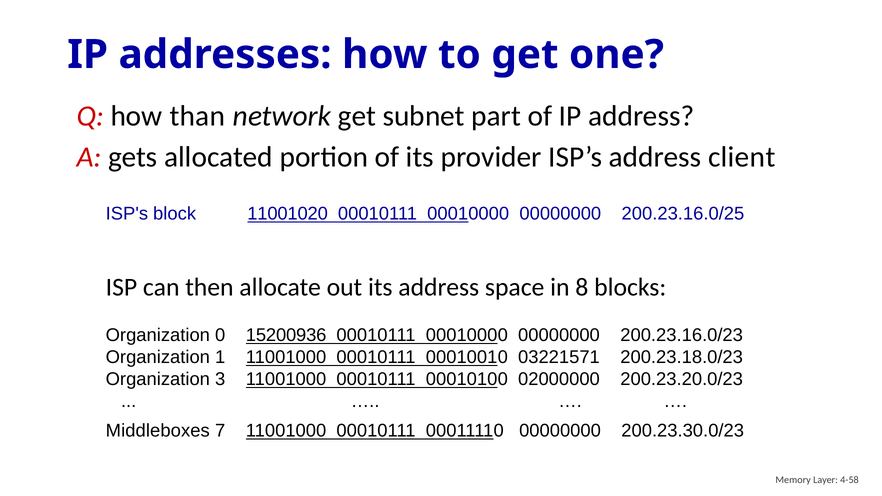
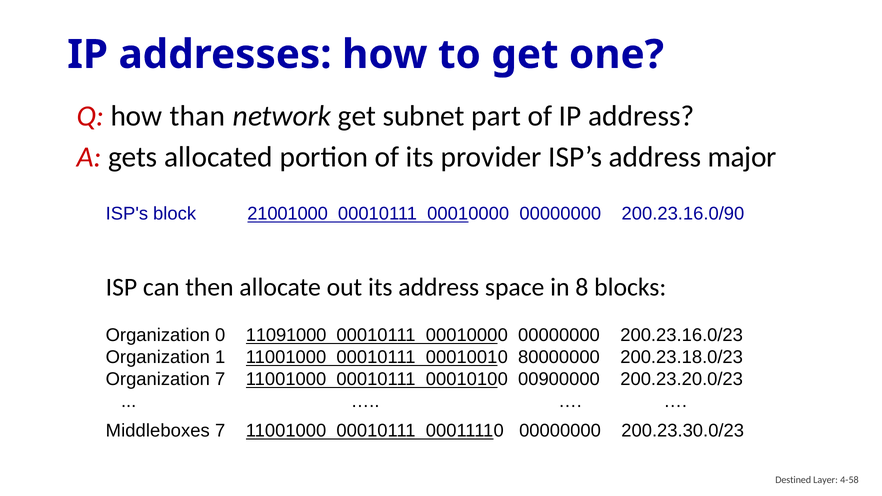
client: client -> major (742, 157)
11001020: 11001020 -> 21001000 (288, 214)
200.23.16.0/25: 200.23.16.0/25 -> 200.23.16.0/90 (683, 214)
15200936: 15200936 -> 11091000 (286, 335)
03221571: 03221571 -> 80000000 (559, 357)
Organization 3: 3 -> 7 (220, 379)
02000000: 02000000 -> 00900000 (559, 379)
Memory: Memory -> Destined (793, 480)
